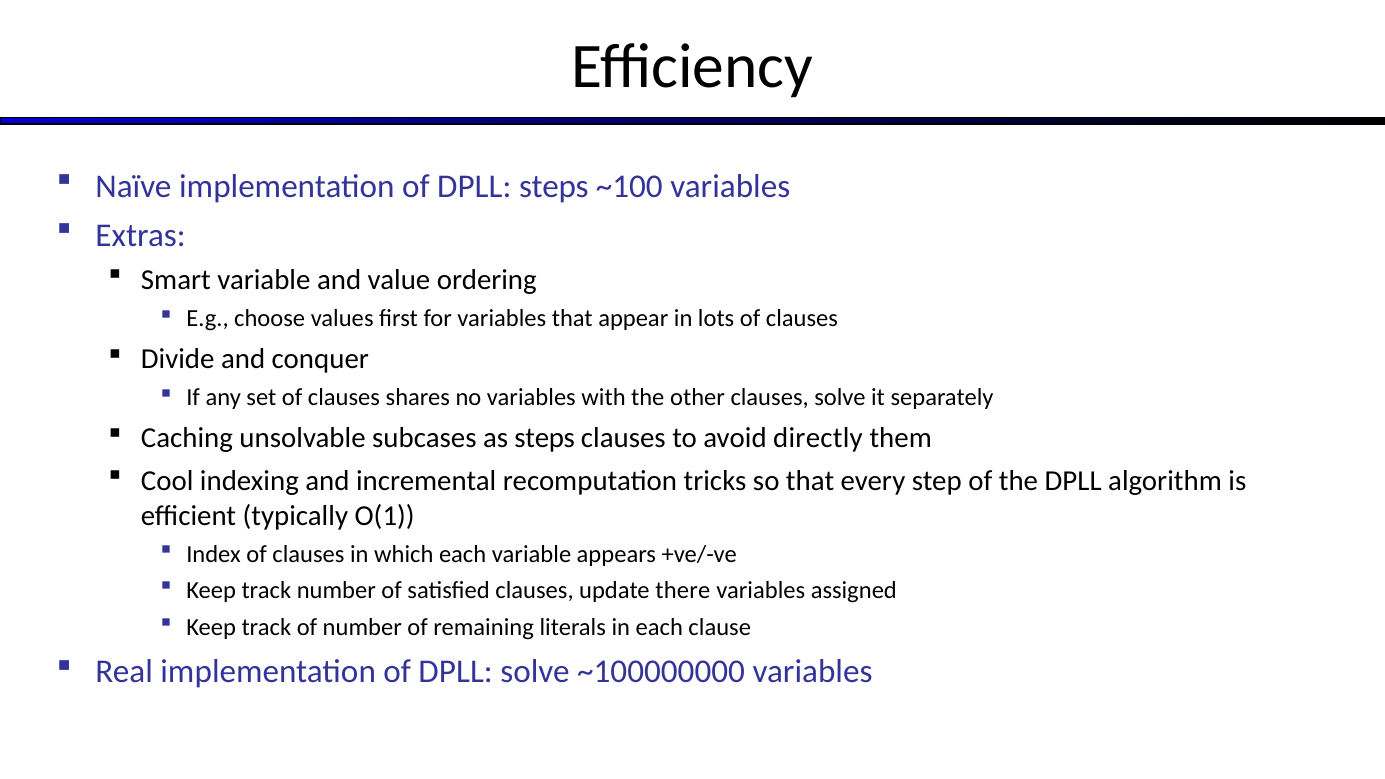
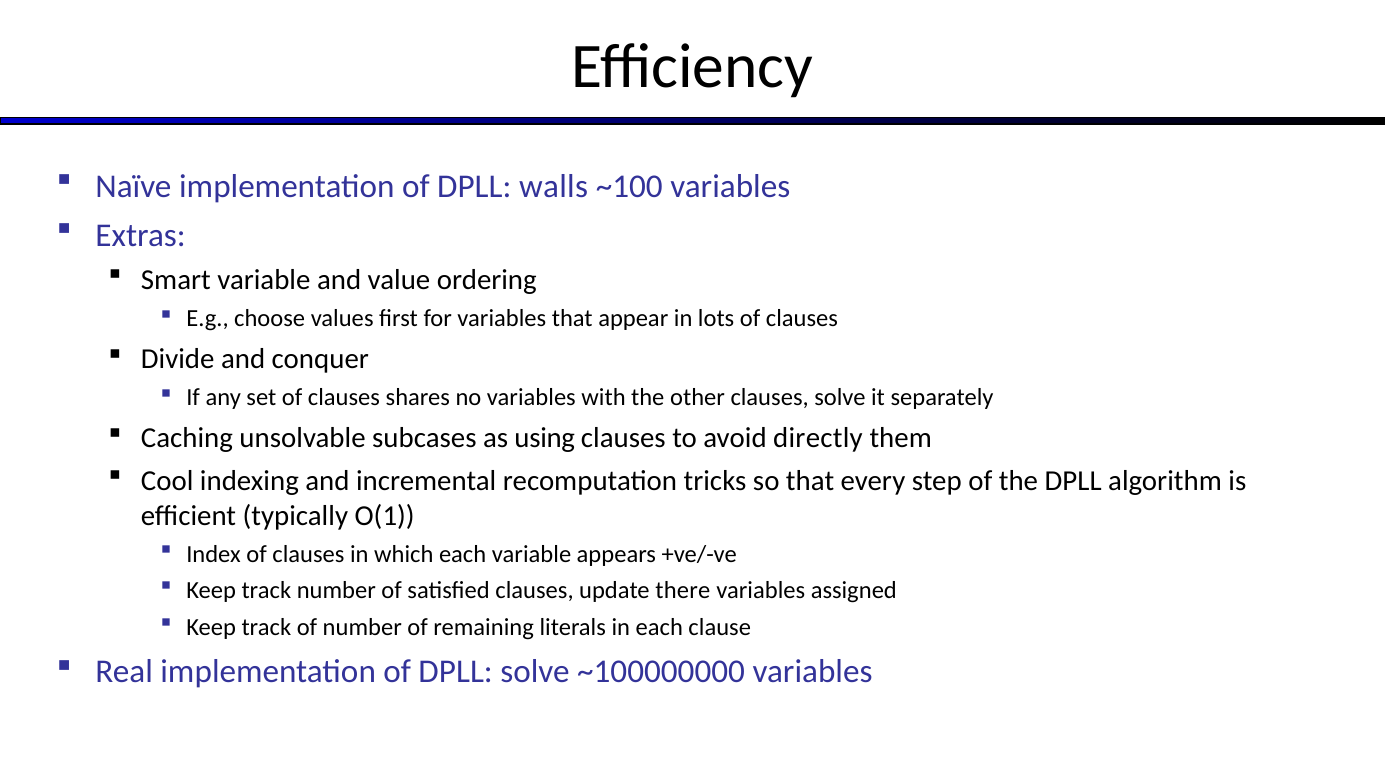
DPLL steps: steps -> walls (554, 186)
as steps: steps -> using (545, 438)
